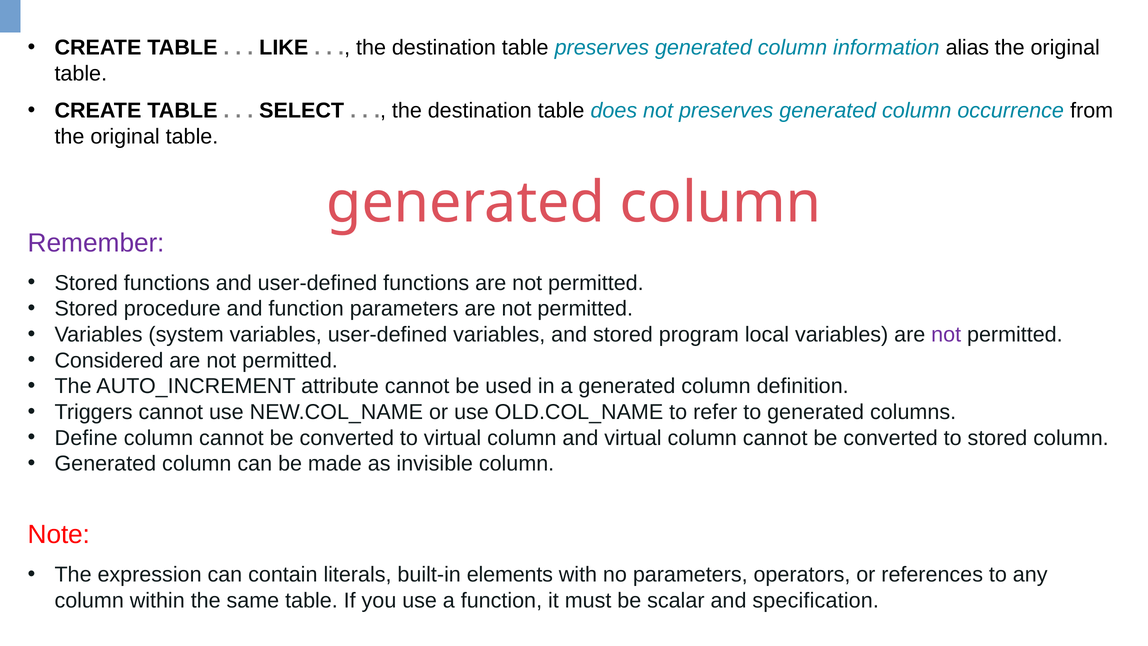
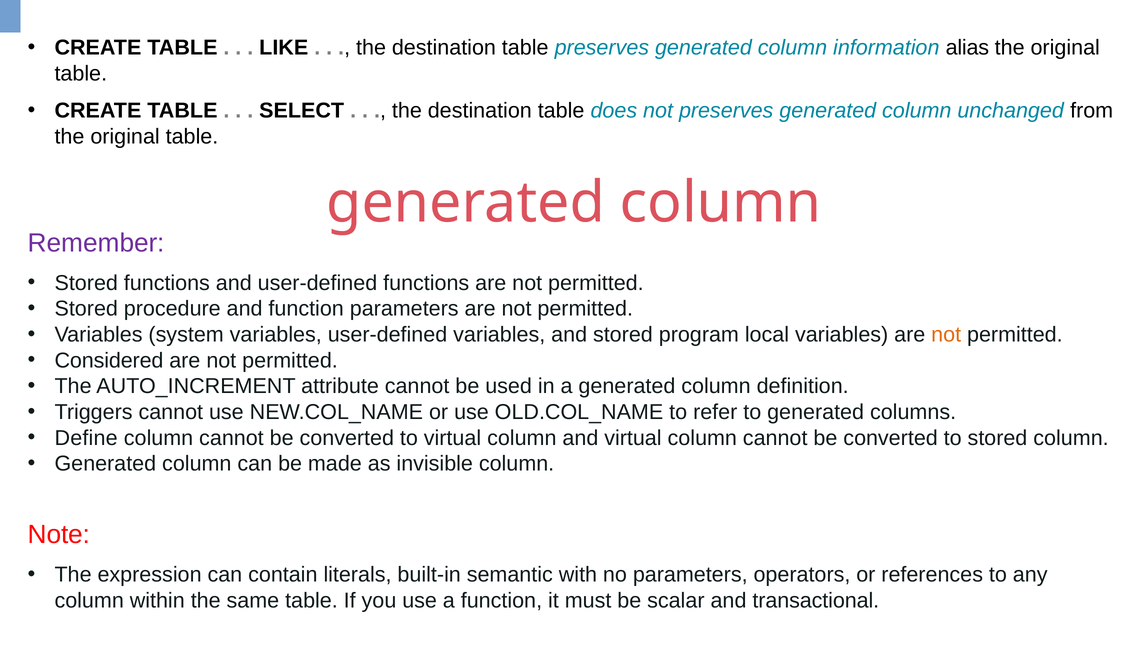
occurrence: occurrence -> unchanged (1011, 111)
not colour: purple -> orange (946, 335)
elements: elements -> semantic (510, 574)
specification: specification -> transactional (816, 600)
